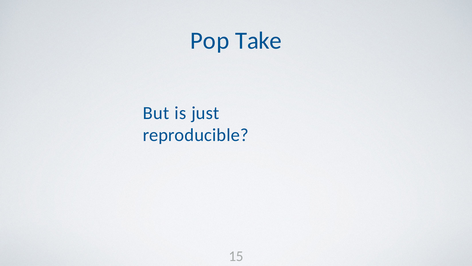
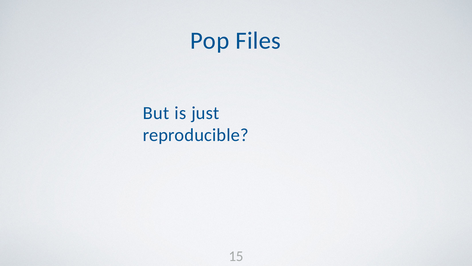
Take: Take -> Files (258, 41)
